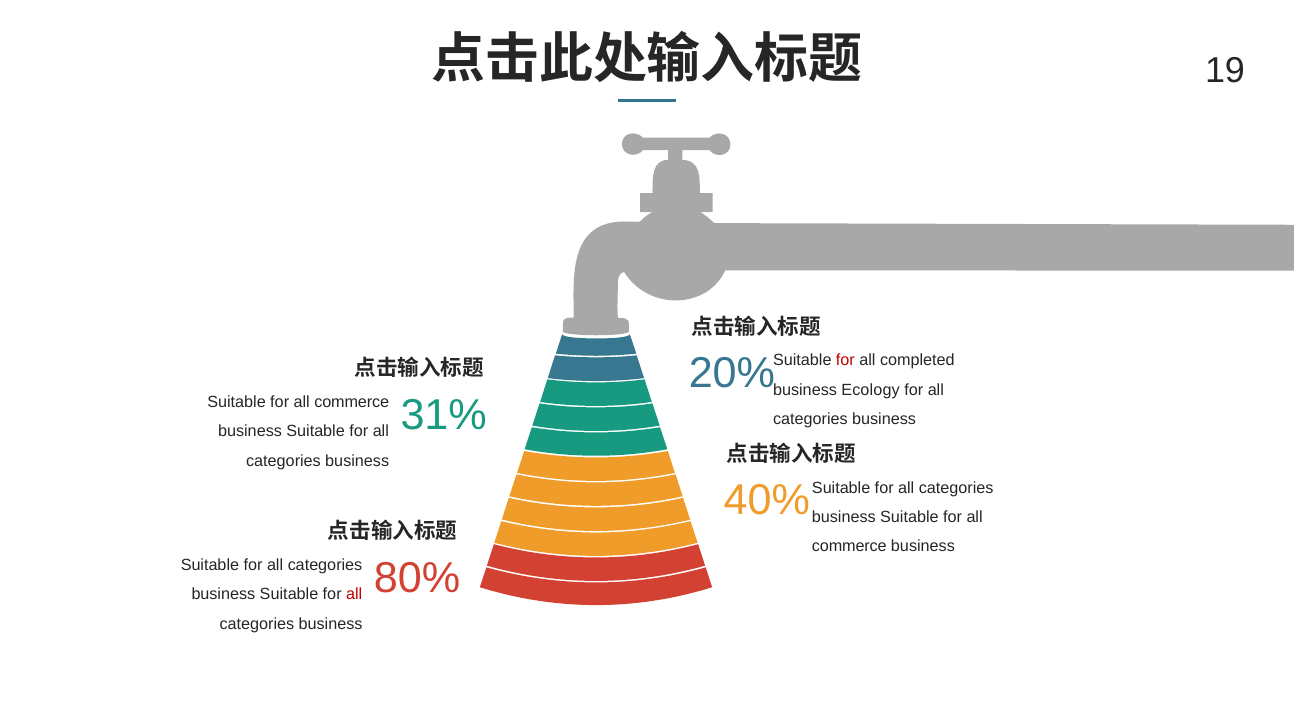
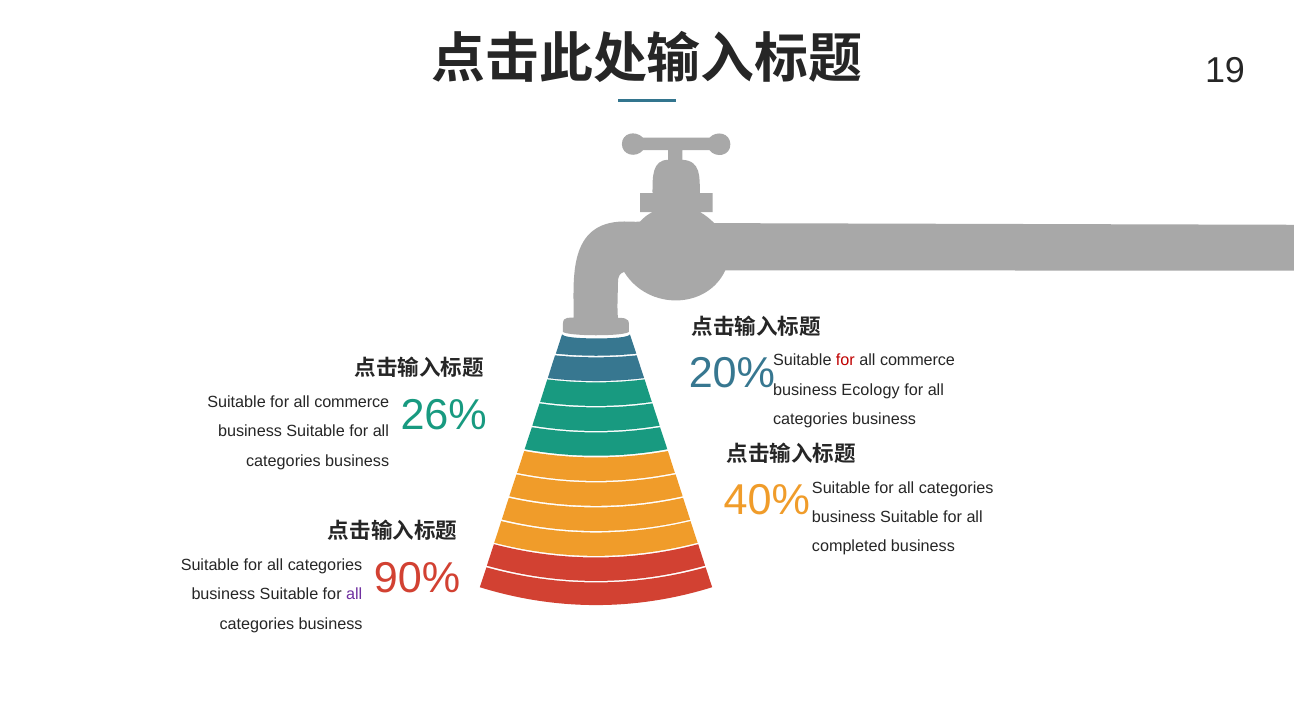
completed: completed -> commerce (917, 361)
31%: 31% -> 26% (444, 415)
commerce: commerce -> completed (849, 546)
80%: 80% -> 90% (417, 578)
all colour: red -> purple (354, 594)
